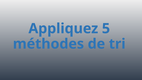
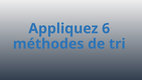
5: 5 -> 6 (106, 29)
